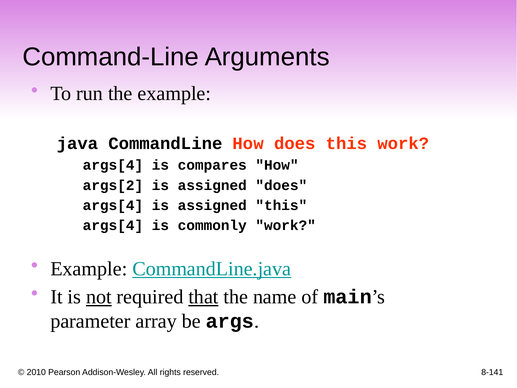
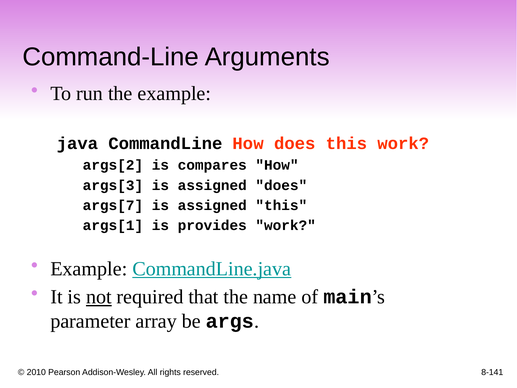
args[4: args[4 -> args[2 (113, 165)
args[2: args[2 -> args[3 (113, 185)
args[4: args[4 -> args[7 (113, 205)
args[4: args[4 -> args[1 (113, 225)
commonly: commonly -> provides (212, 225)
that underline: present -> none (203, 297)
